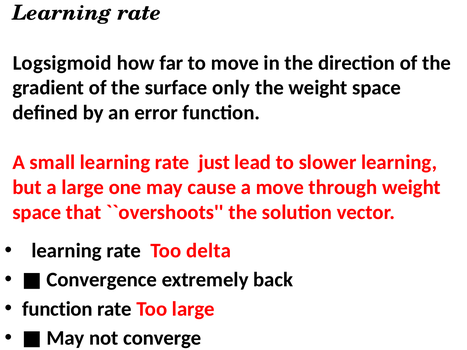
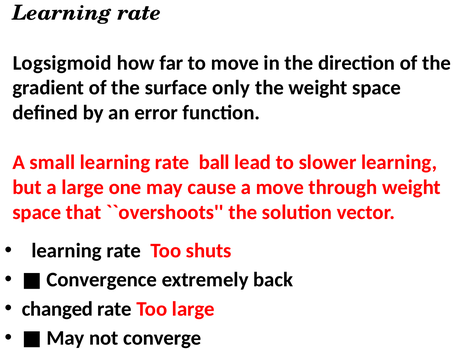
just: just -> ball (214, 163)
delta: delta -> shuts (209, 251)
function: function -> changed (57, 309)
